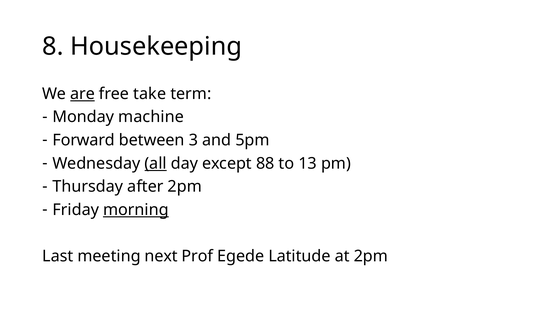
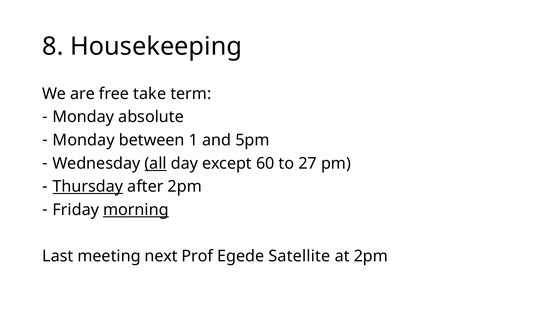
are underline: present -> none (83, 94)
machine: machine -> absolute (151, 117)
Forward: Forward -> Monday (84, 140)
3: 3 -> 1 (193, 140)
88: 88 -> 60 (265, 163)
13: 13 -> 27 (308, 163)
Thursday underline: none -> present (88, 186)
Latitude: Latitude -> Satellite (299, 256)
